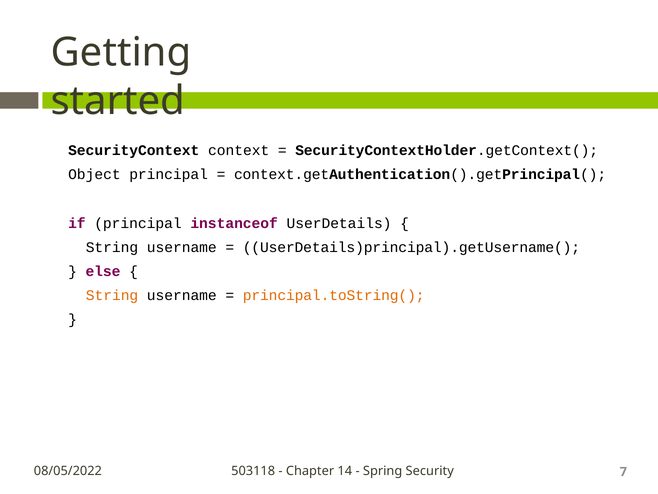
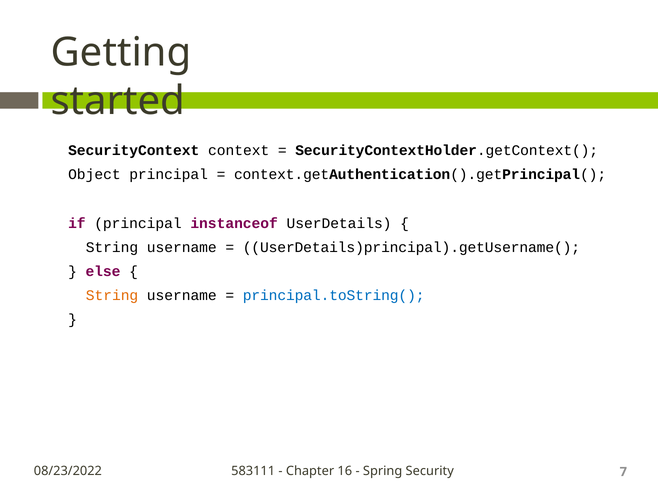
principal.toString( colour: orange -> blue (334, 295)
08/05/2022: 08/05/2022 -> 08/23/2022 (68, 471)
503118: 503118 -> 583111 (253, 471)
14: 14 -> 16 (345, 471)
